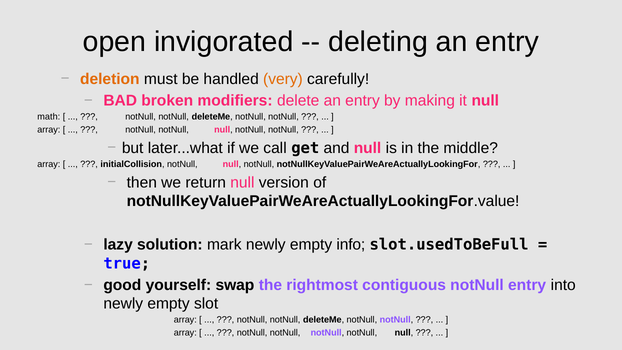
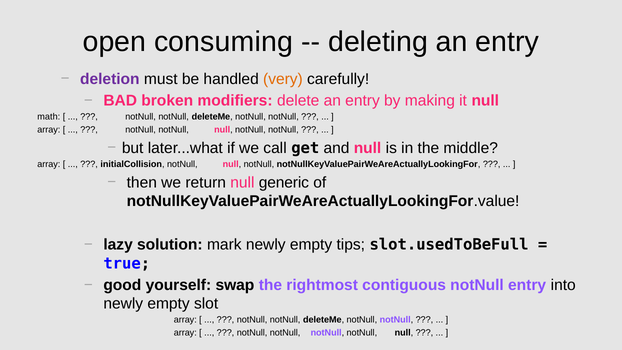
invigorated: invigorated -> consuming (224, 42)
deletion colour: orange -> purple (110, 79)
version: version -> generic (284, 182)
info: info -> tips (351, 245)
